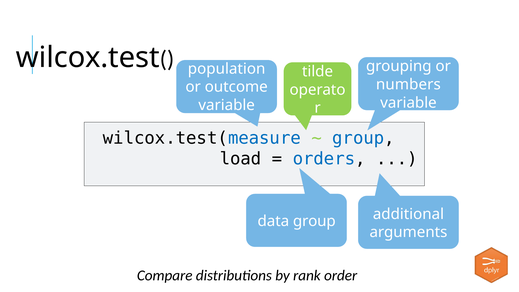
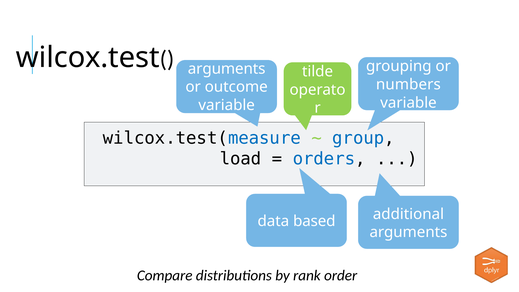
population: population -> arguments (227, 69)
data group: group -> based (314, 221)
